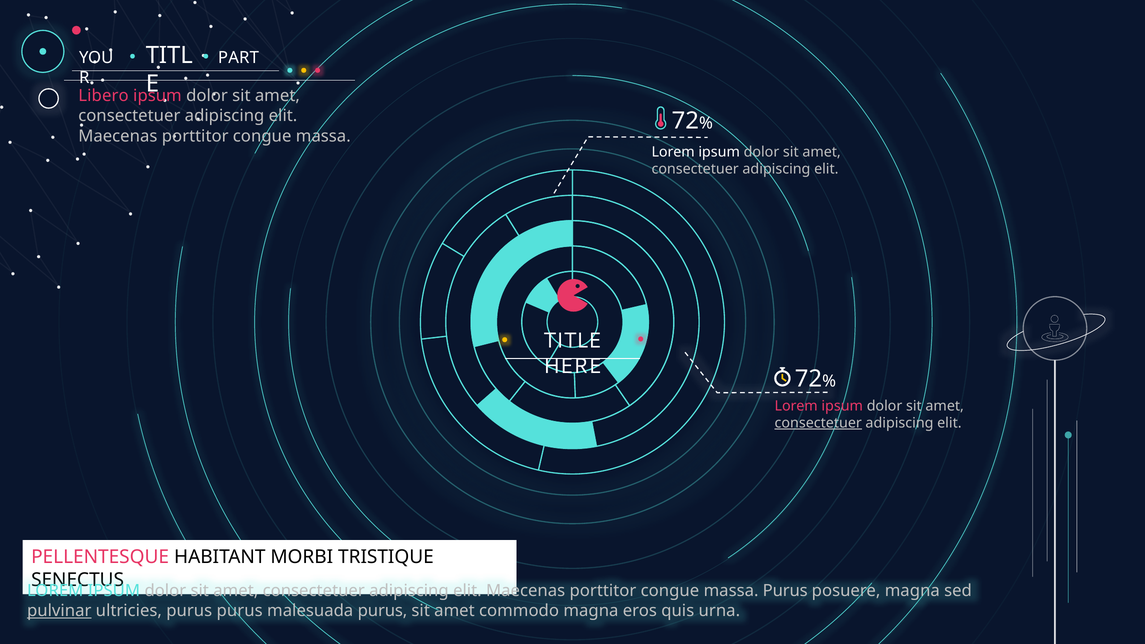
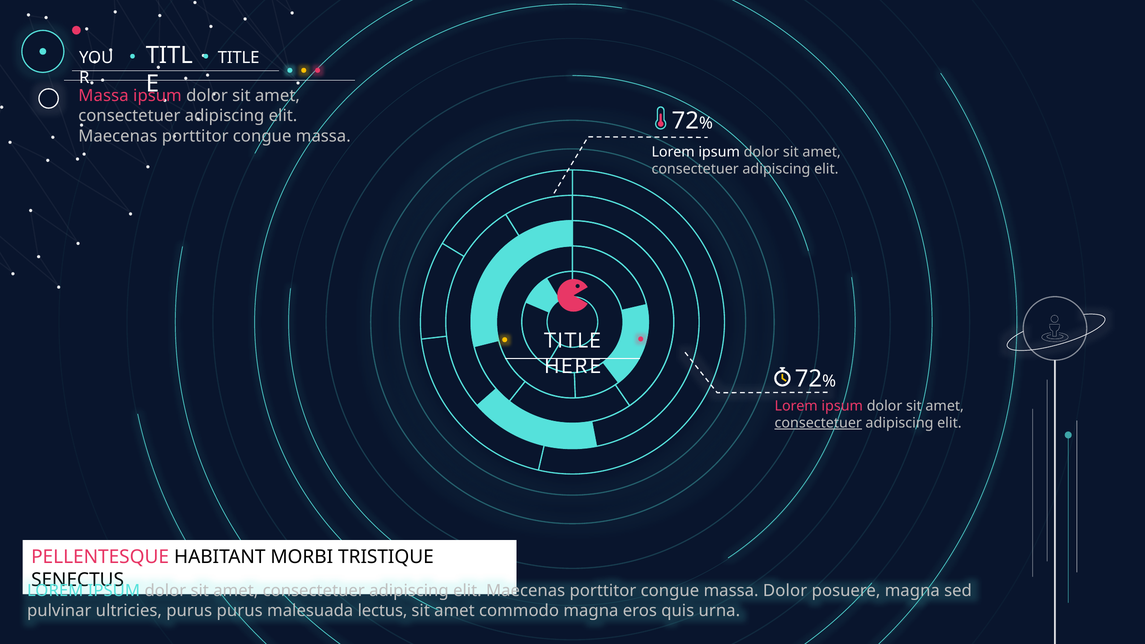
PART: PART -> TITLE (239, 58)
Libero: Libero -> Massa (103, 96)
massa Purus: Purus -> Dolor (785, 591)
pulvinar underline: present -> none (59, 611)
malesuada purus: purus -> lectus (383, 611)
